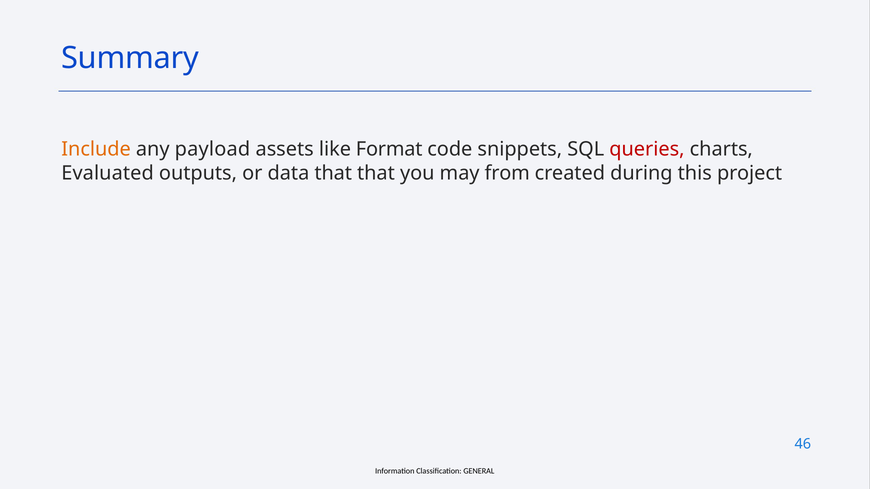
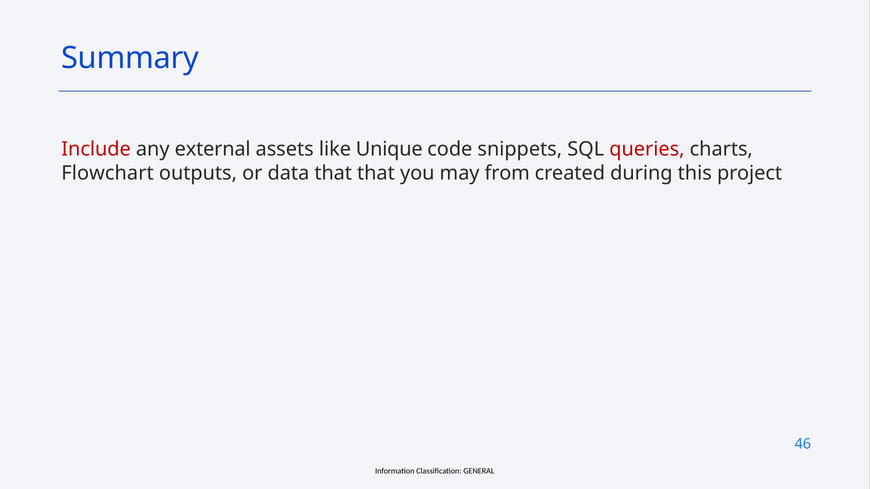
Include colour: orange -> red (96, 149)
payload: payload -> external (213, 149)
Format: Format -> Unique (389, 149)
Evaluated: Evaluated -> Flowchart (108, 173)
